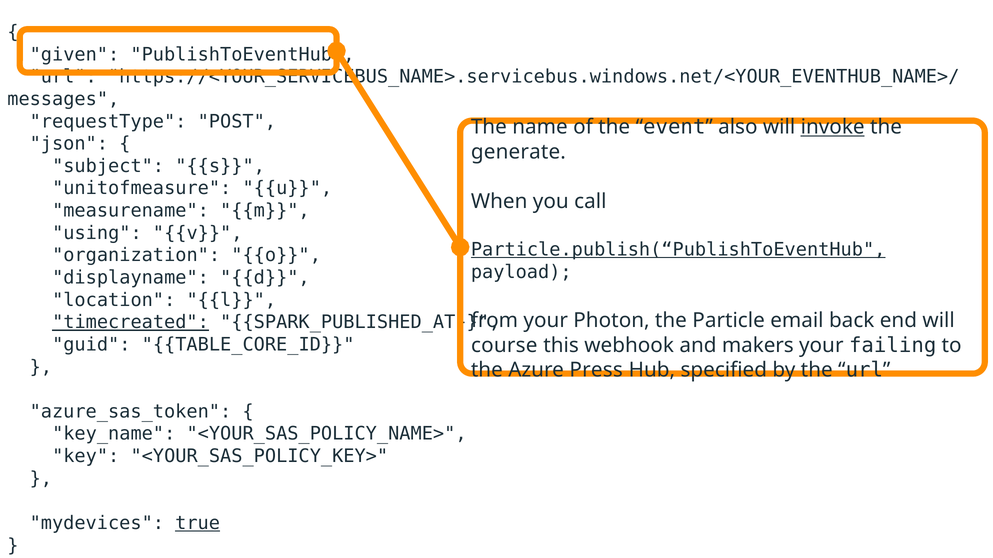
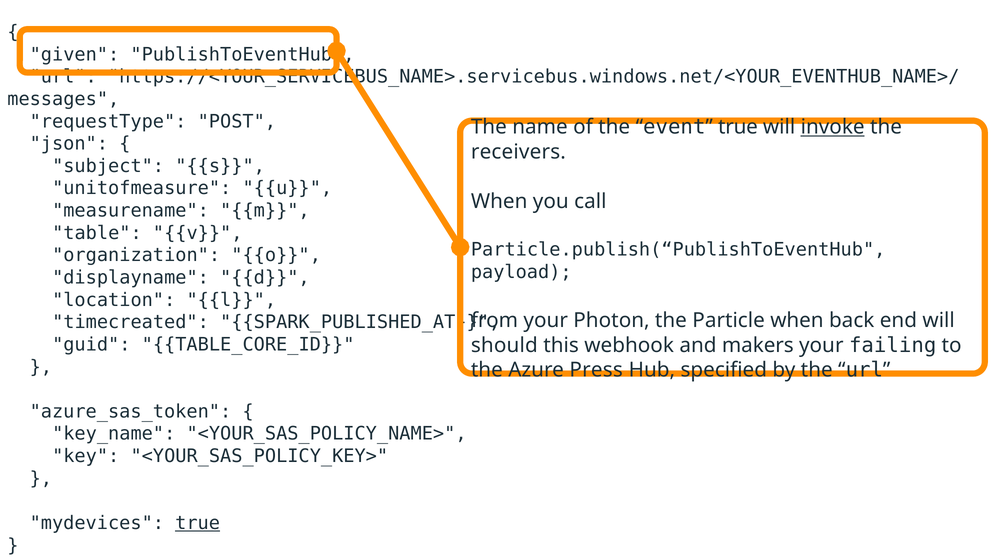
also: also -> true (738, 127)
generate: generate -> receivers (518, 152)
using: using -> table (97, 233)
Particle.publish(“PublishToEventHub underline: present -> none (678, 250)
timecreated underline: present -> none (131, 323)
Particle email: email -> when (797, 321)
course: course -> should (504, 346)
